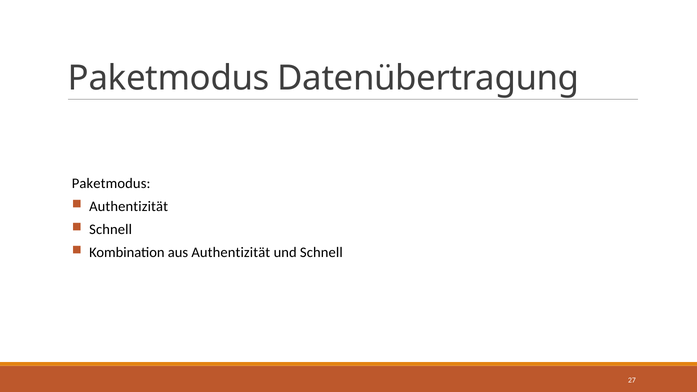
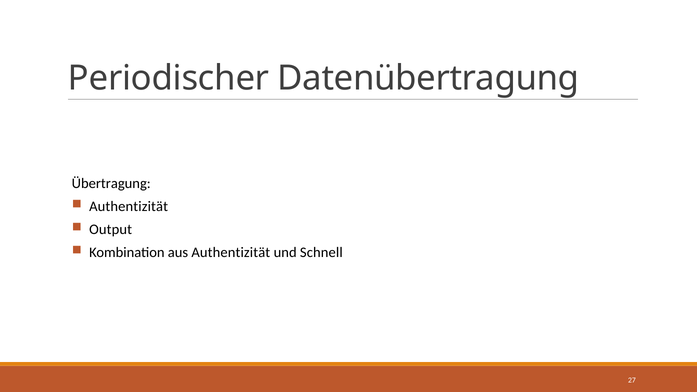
Paketmodus: Paketmodus -> Periodischer (169, 78)
Paketmodus: Paketmodus -> Übertragung (111, 184)
Schnell: Schnell -> Output (111, 230)
